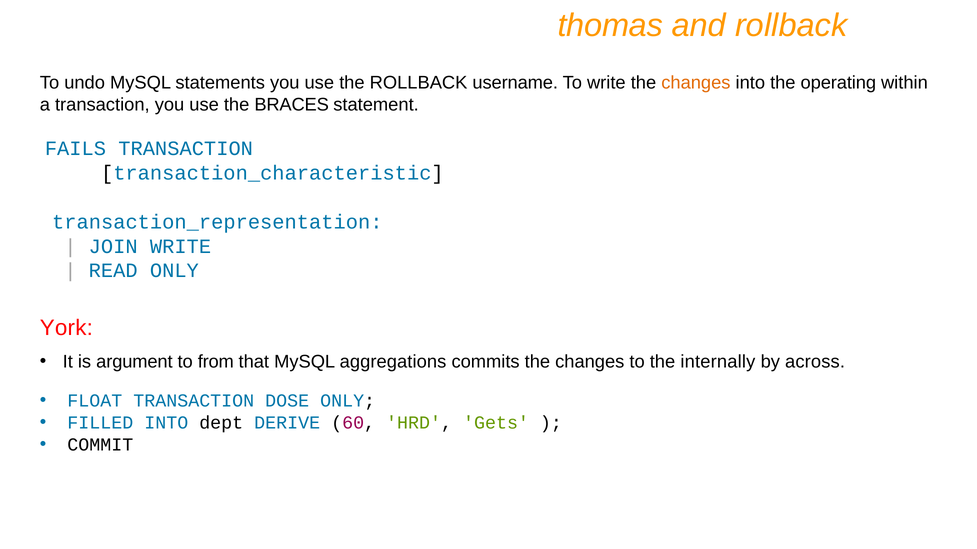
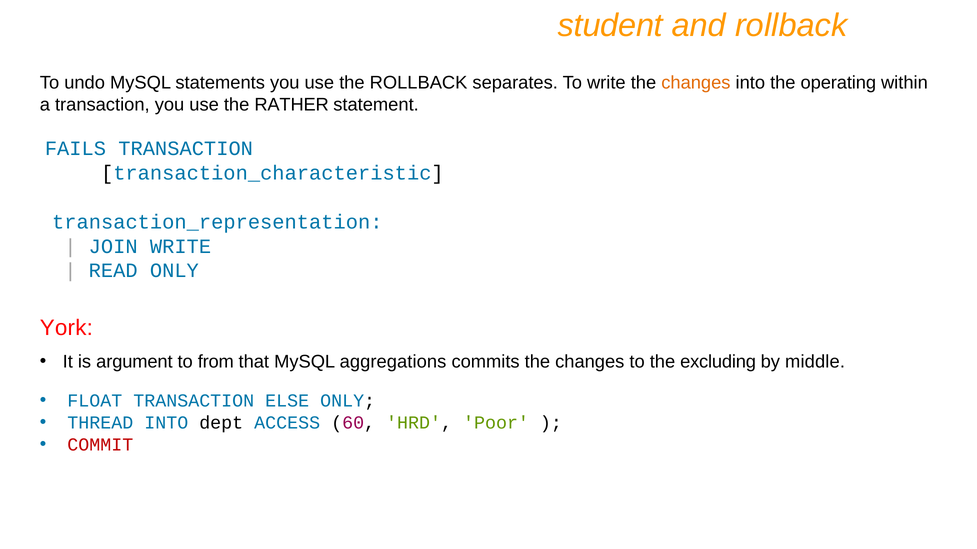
thomas: thomas -> student (610, 25)
username: username -> separates (515, 83)
BRACES: BRACES -> RATHER (292, 105)
internally: internally -> excluding (718, 362)
across: across -> middle (815, 362)
DOSE: DOSE -> ELSE (287, 401)
FILLED: FILLED -> THREAD (100, 423)
DERIVE: DERIVE -> ACCESS (287, 423)
Gets: Gets -> Poor (496, 423)
COMMIT colour: black -> red (100, 445)
